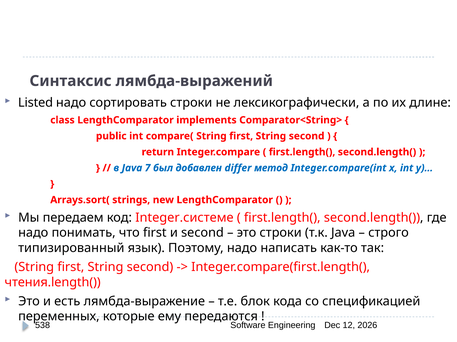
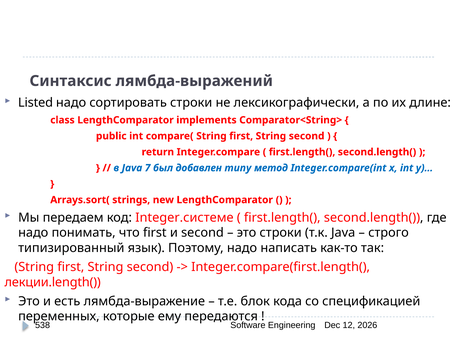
differ: differ -> типу (238, 168)
чтения.length(: чтения.length( -> лекции.length( (53, 283)
